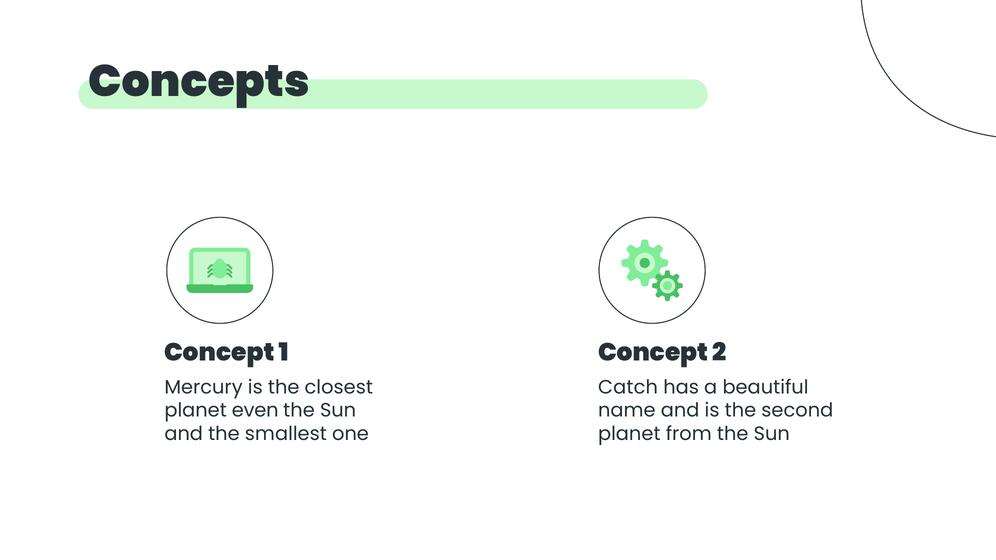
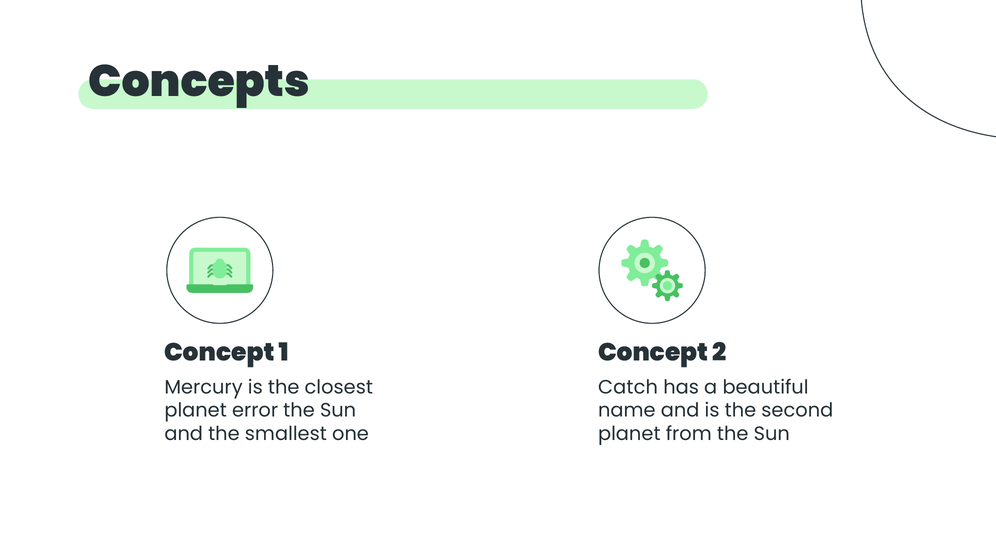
even: even -> error (255, 411)
